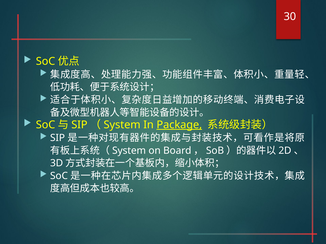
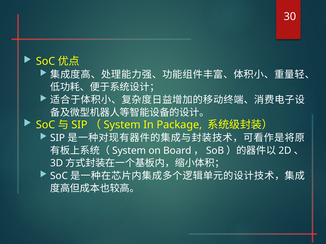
Package underline: present -> none (179, 125)
